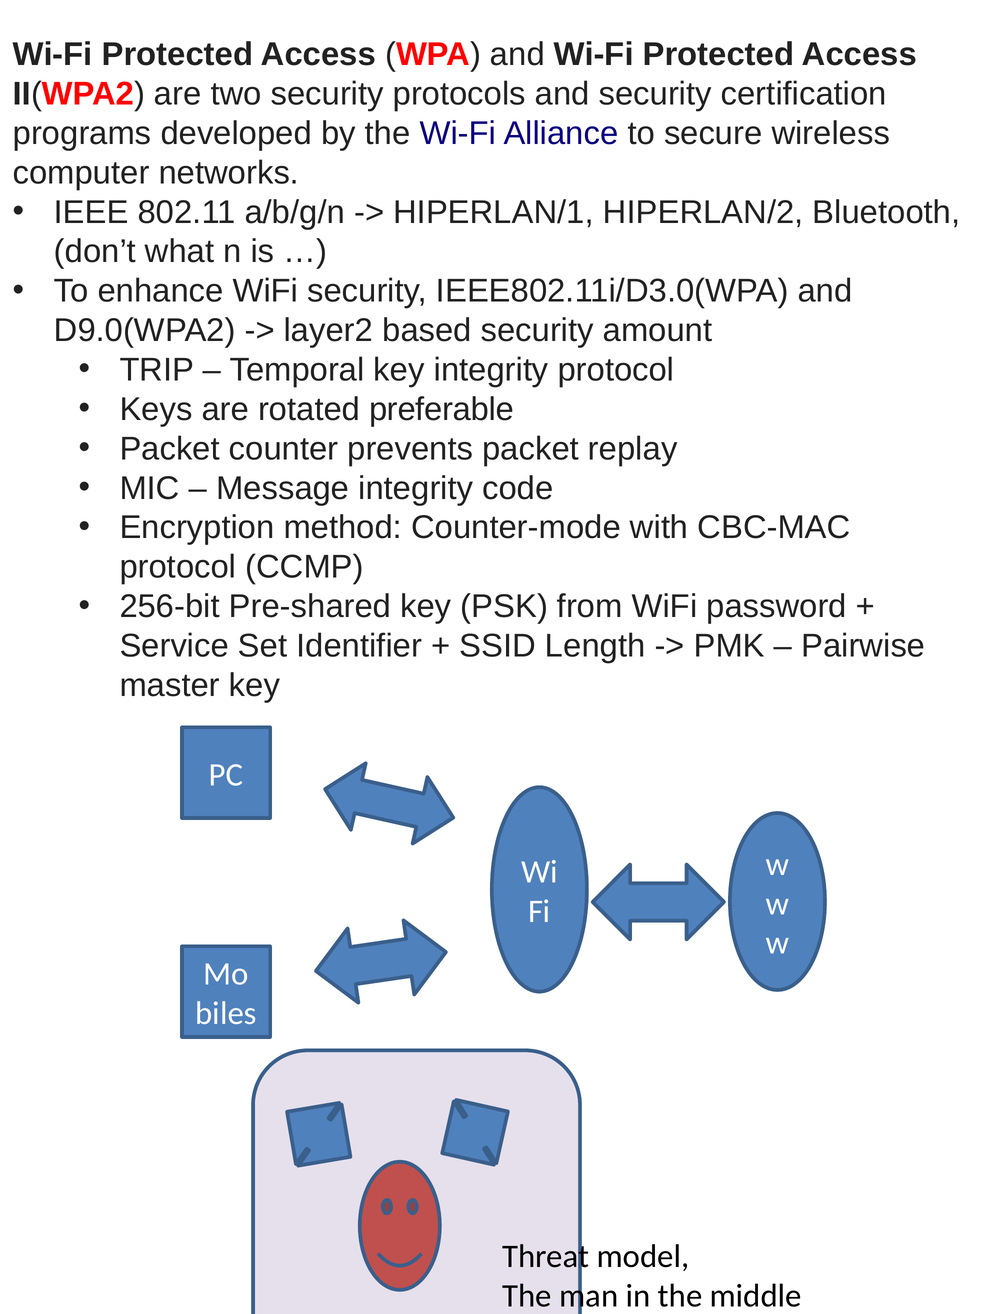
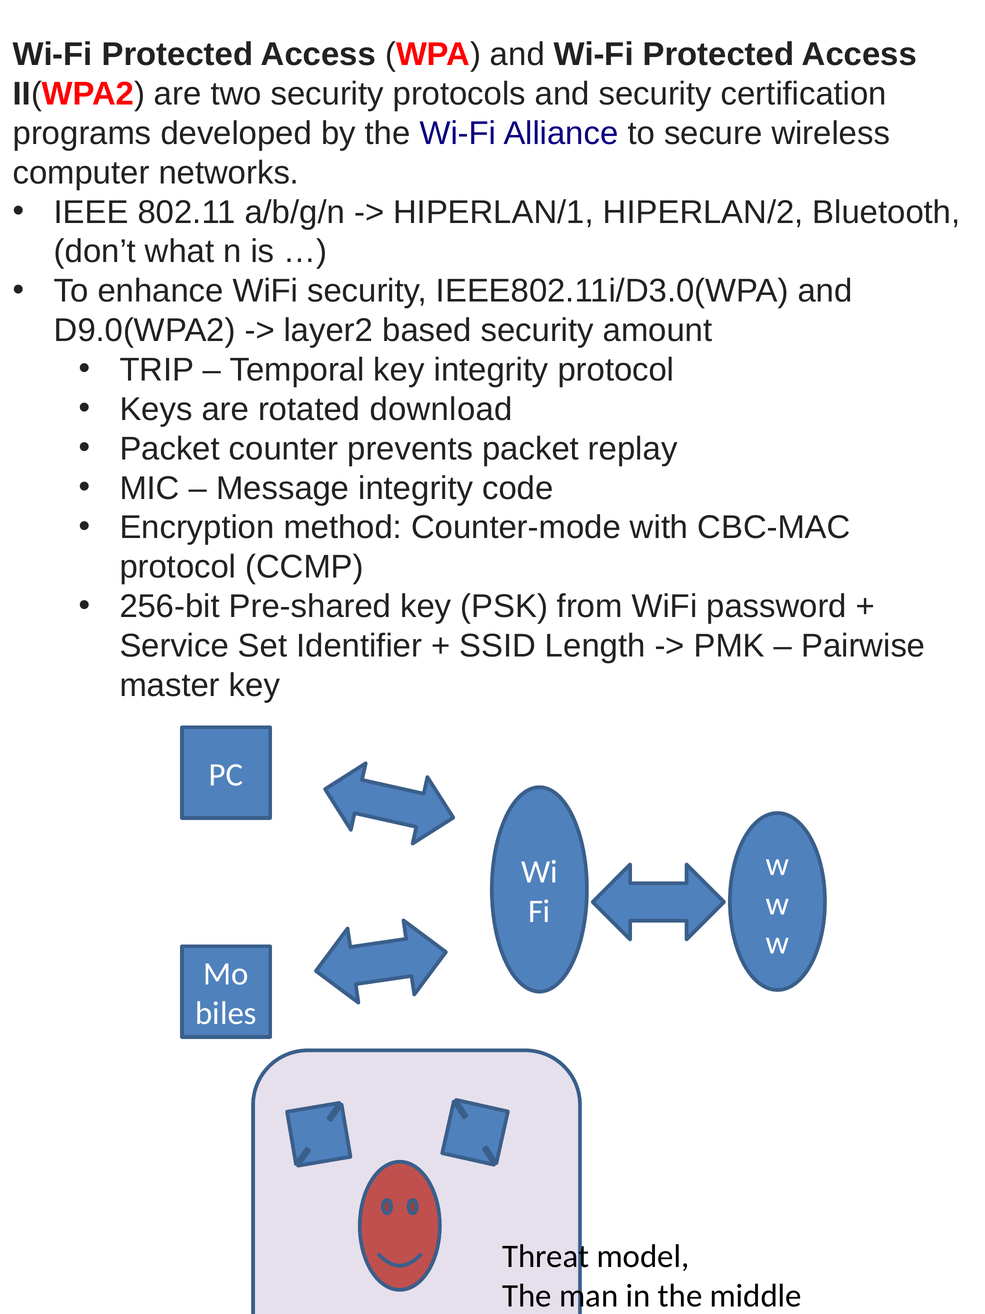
preferable: preferable -> download (441, 409)
